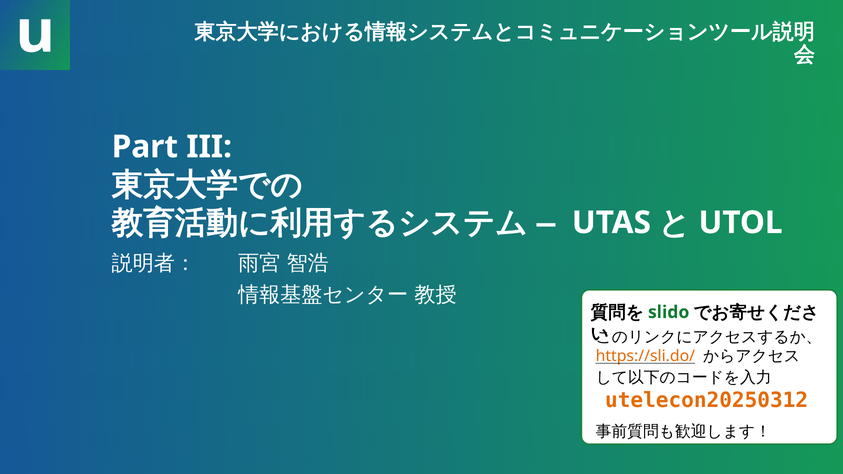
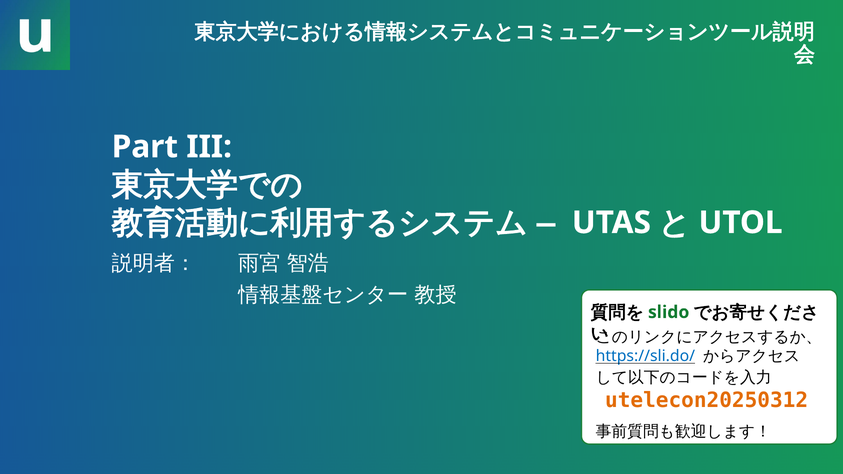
https://sli.do/ colour: orange -> blue (645, 356)
